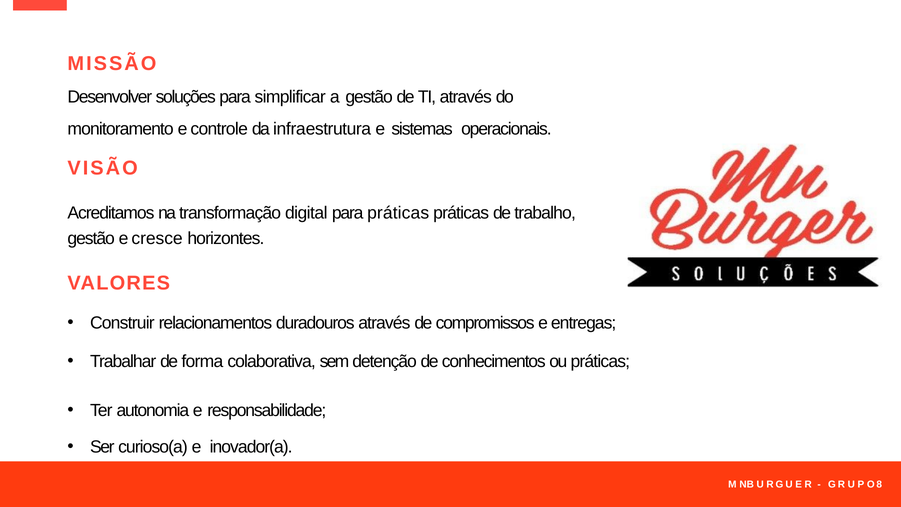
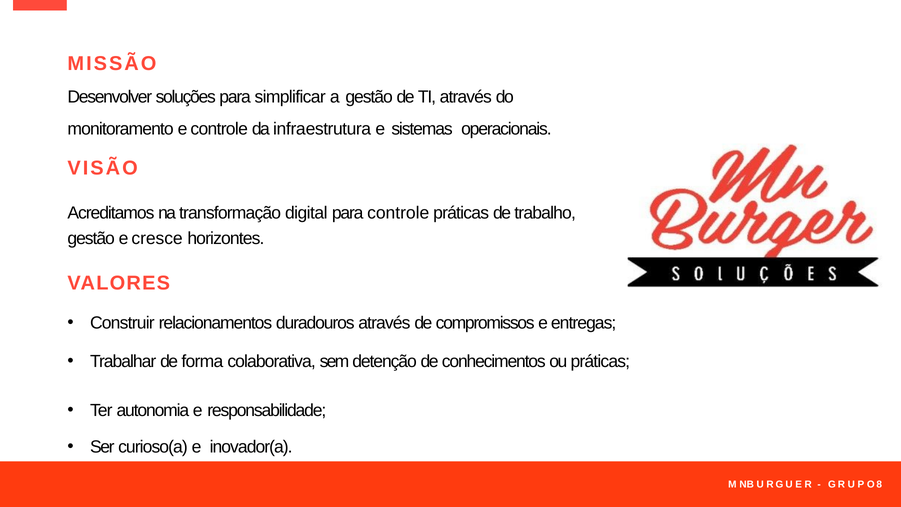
para práticas: práticas -> controle (398, 213)
